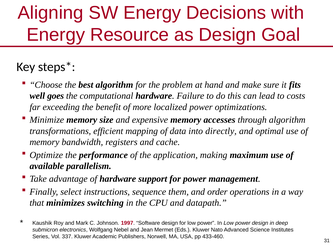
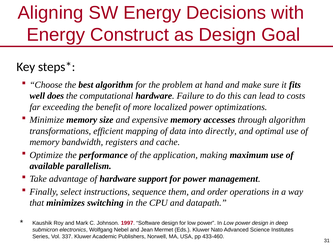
Resource: Resource -> Construct (130, 35)
goes: goes -> does (56, 96)
